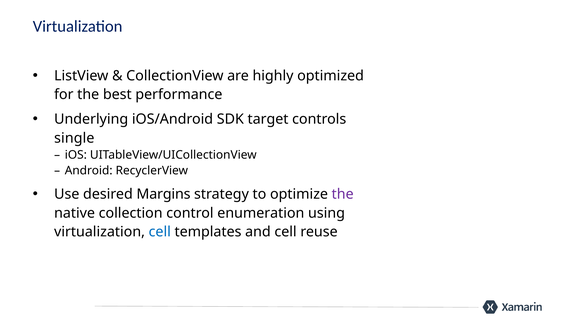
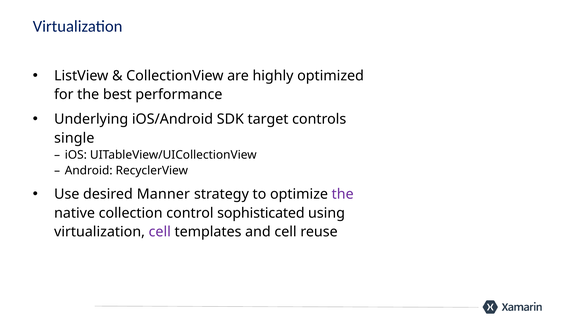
Margins: Margins -> Manner (163, 195)
enumeration: enumeration -> sophisticated (261, 213)
cell colour: blue -> purple (160, 232)
